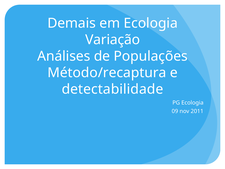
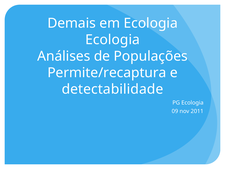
Variação: Variação -> Ecologia (113, 40)
Método/recaptura: Método/recaptura -> Permite/recaptura (107, 73)
